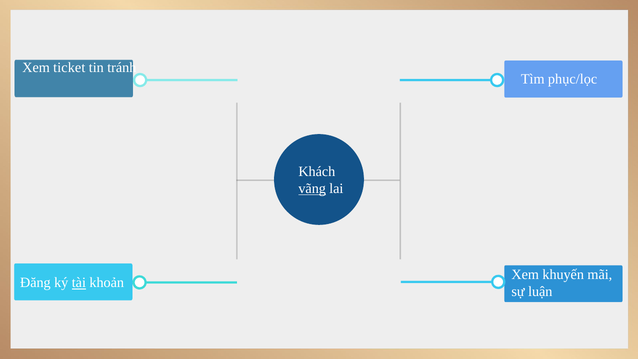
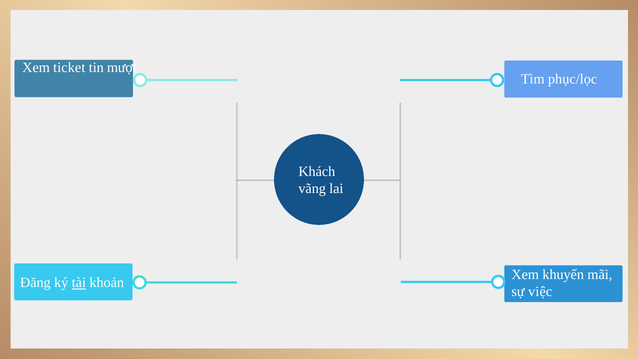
tránh: tránh -> mượt (122, 68)
vãng underline: present -> none (312, 189)
luận: luận -> việc (540, 291)
